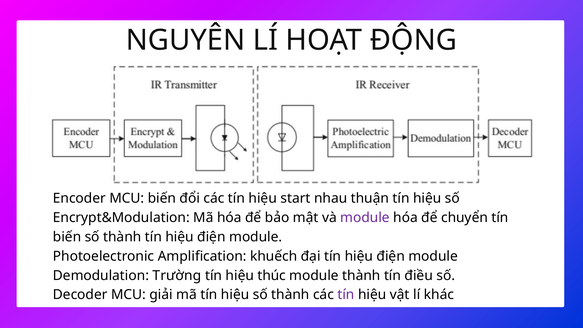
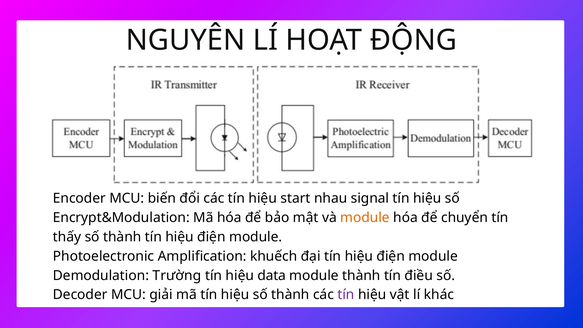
thuận: thuận -> signal (370, 198)
module colour: purple -> orange (365, 218)
biến: biến -> thấy (67, 237)
thúc: thúc -> data (272, 275)
